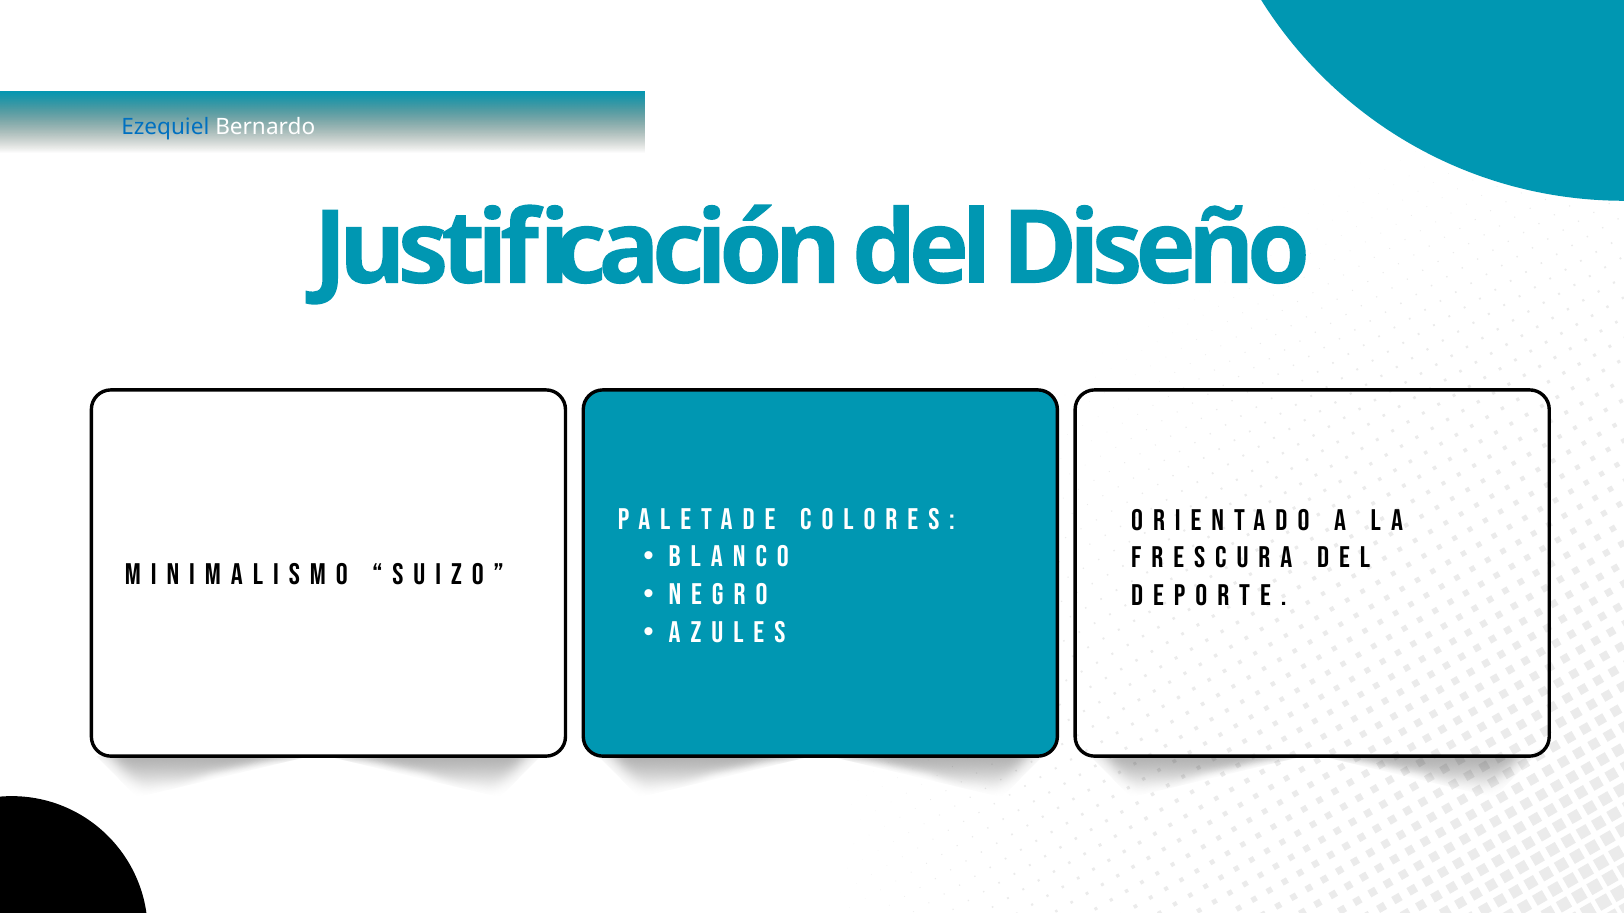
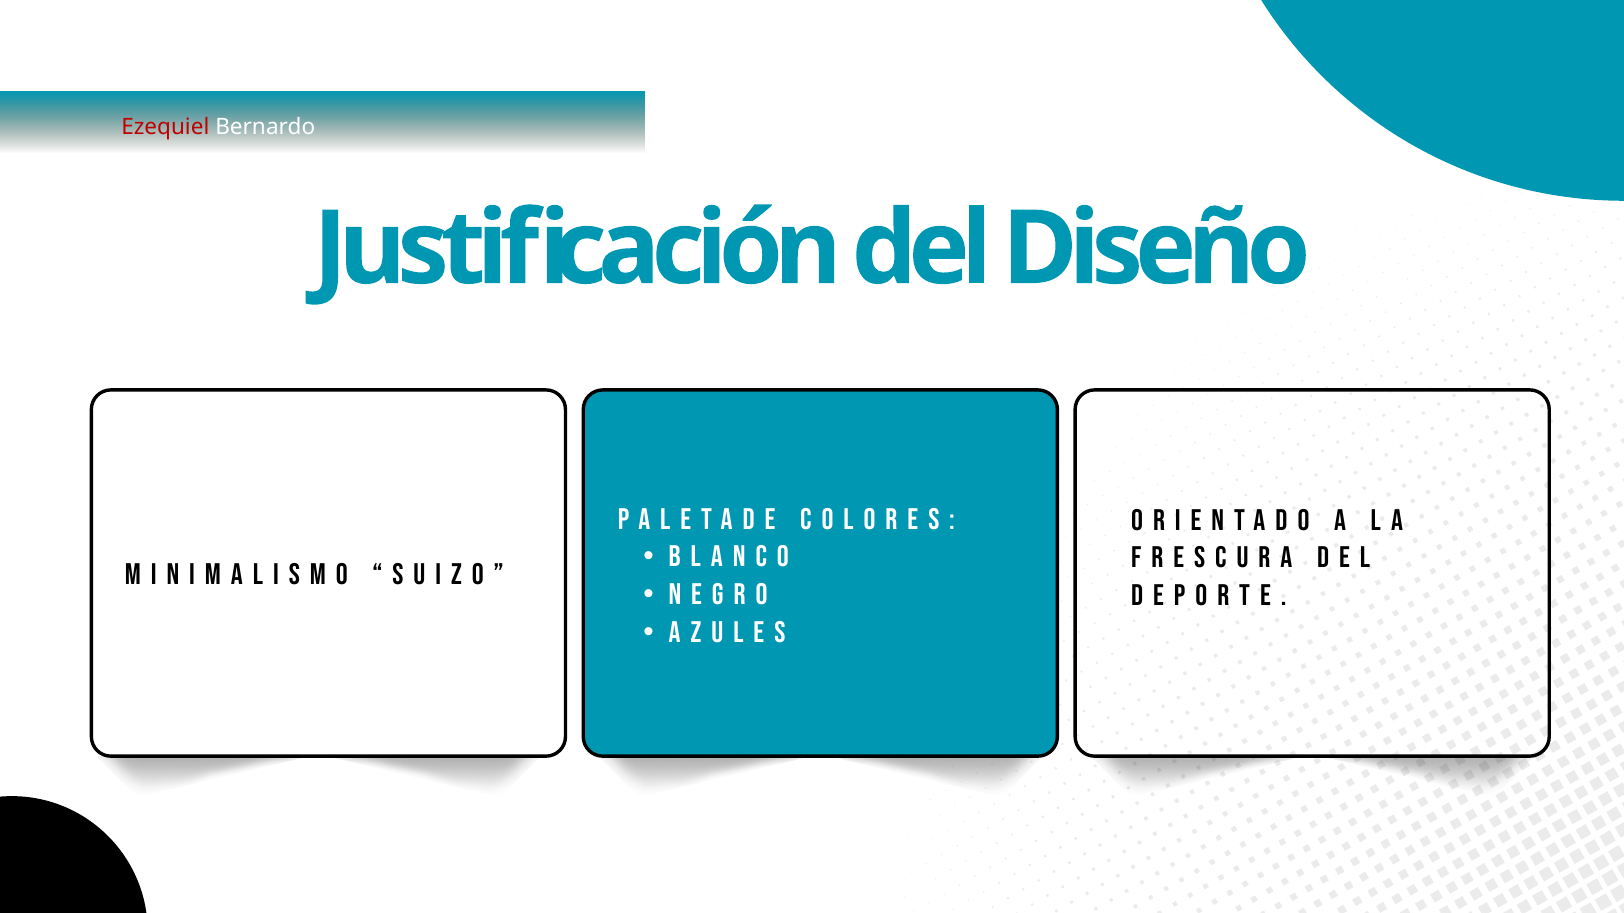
Ezequiel colour: blue -> red (165, 127)
